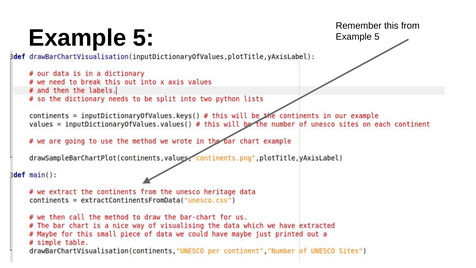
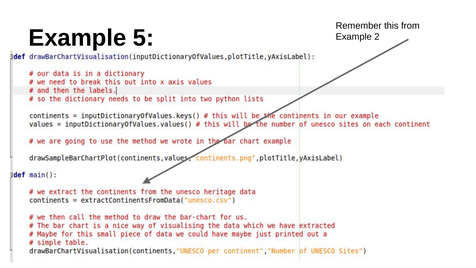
5: 5 -> 2 (377, 37)
